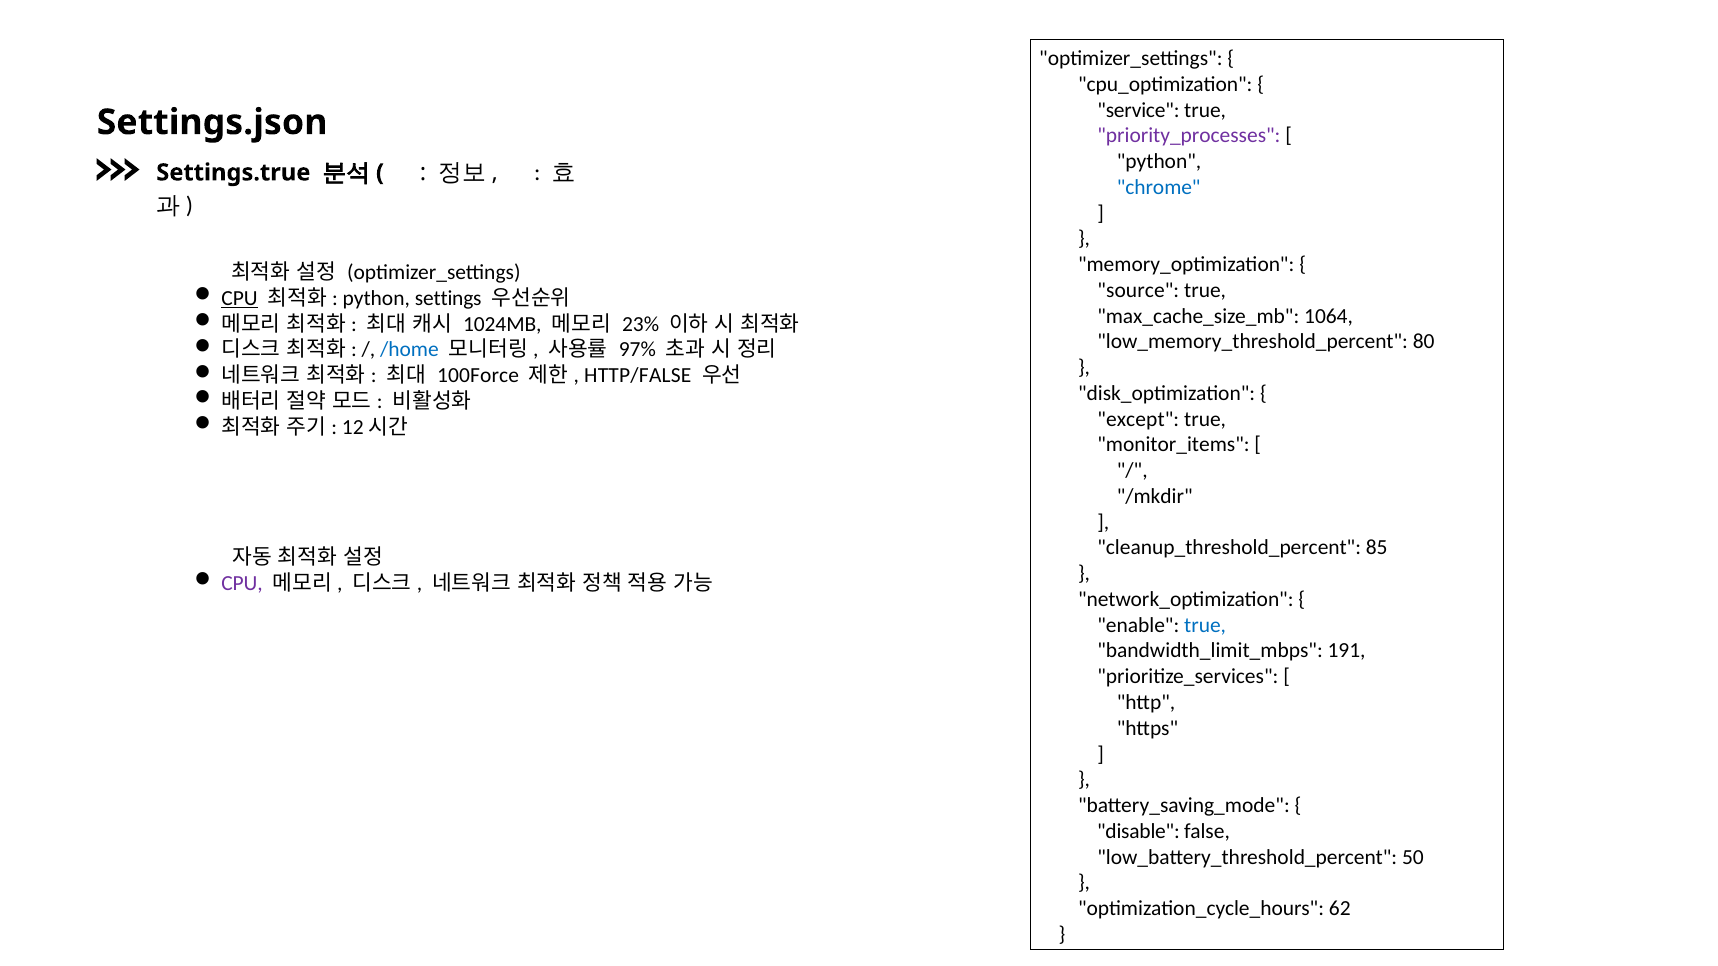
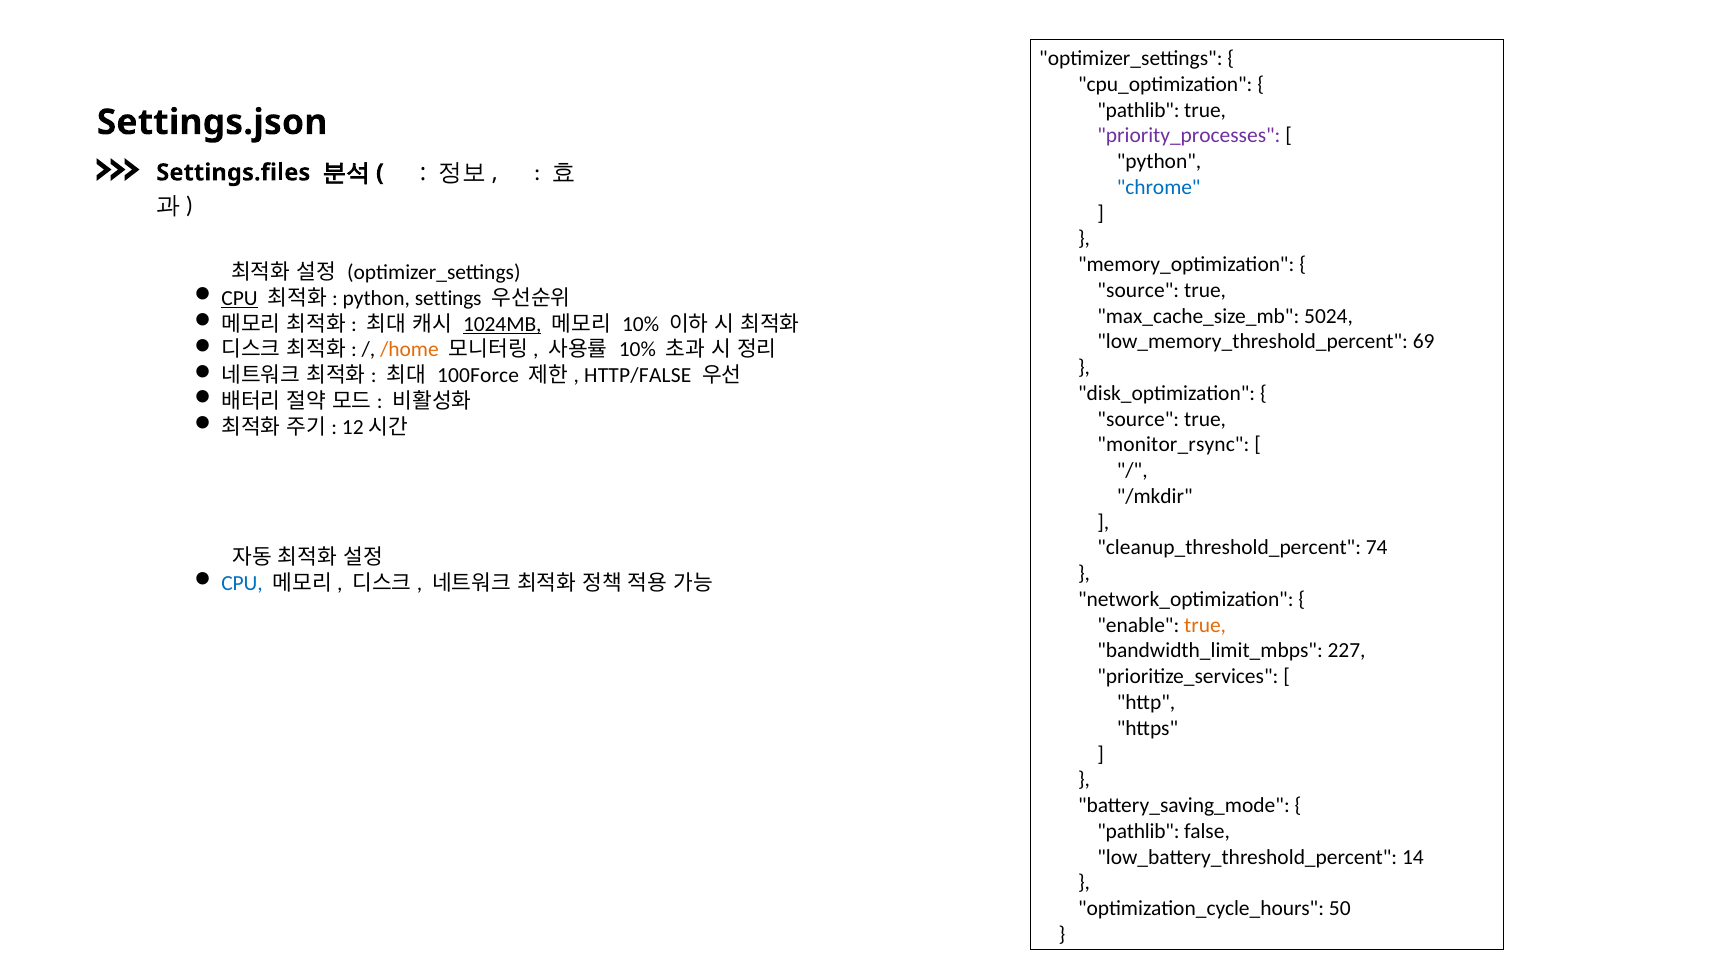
service: service -> pathlib (1138, 110)
Settings.true: Settings.true -> Settings.files (233, 173)
1064: 1064 -> 5024 (1329, 316)
1024MB underline: none -> present (502, 324)
23%: 23% -> 10% (641, 324)
80: 80 -> 69 (1424, 342)
/home colour: blue -> orange (409, 350)
97%: 97% -> 10% (637, 350)
except: except -> source (1138, 419)
monitor_items: monitor_items -> monitor_rsync (1173, 445)
85: 85 -> 74 (1377, 548)
CPU colour: purple -> blue (242, 583)
true colour: blue -> orange (1205, 625)
191: 191 -> 227 (1347, 651)
disable: disable -> pathlib (1138, 832)
50: 50 -> 14 (1413, 857)
62: 62 -> 50 (1340, 909)
